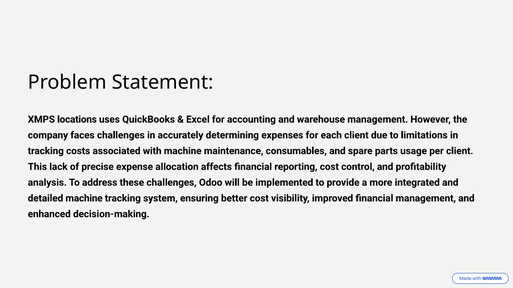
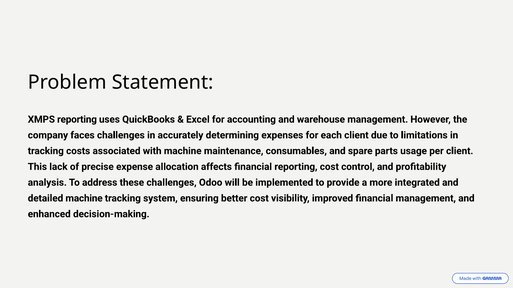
XMPS locations: locations -> reporting (77, 120)
